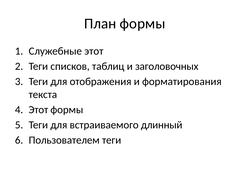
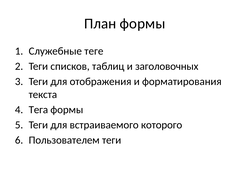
Служебные этот: этот -> теге (94, 51)
Этот: Этот -> Тега (38, 110)
длинный: длинный -> которого (162, 125)
